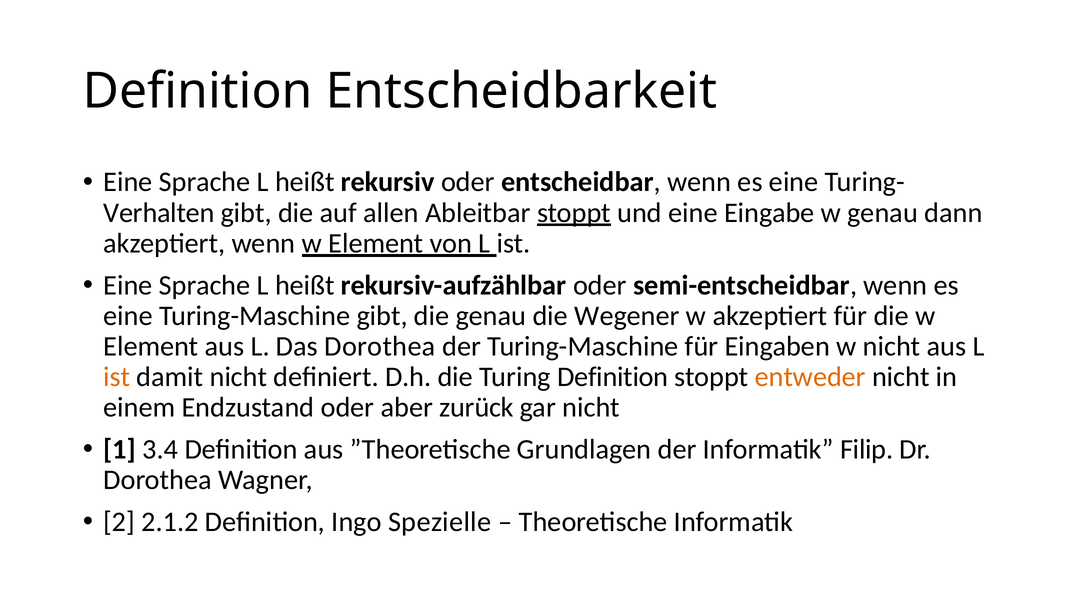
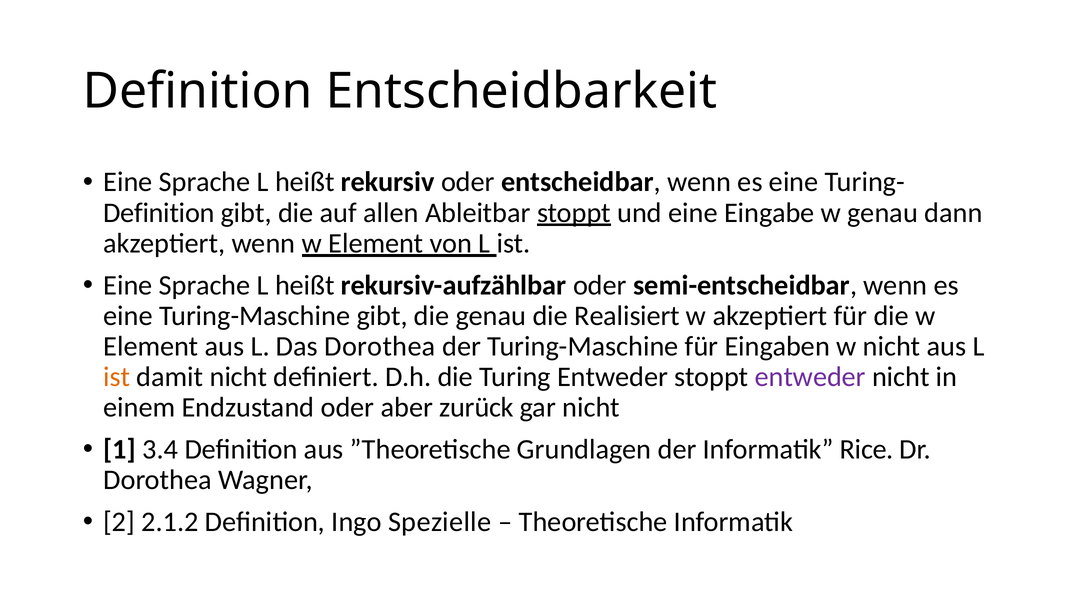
Verhalten: Verhalten -> Definition (159, 213)
Wegener: Wegener -> Realisiert (627, 316)
Turing Definition: Definition -> Entweder (613, 377)
entweder colour: orange -> purple (810, 377)
Filip: Filip -> Rice (867, 449)
